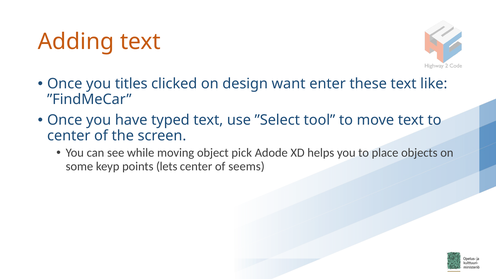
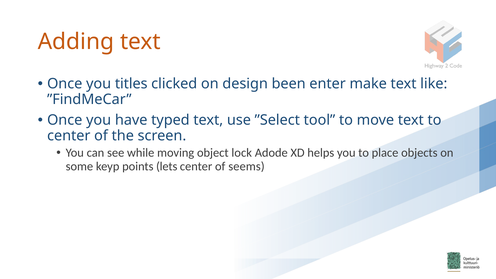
want: want -> been (289, 84)
these: these -> make (368, 84)
pick: pick -> lock (242, 153)
